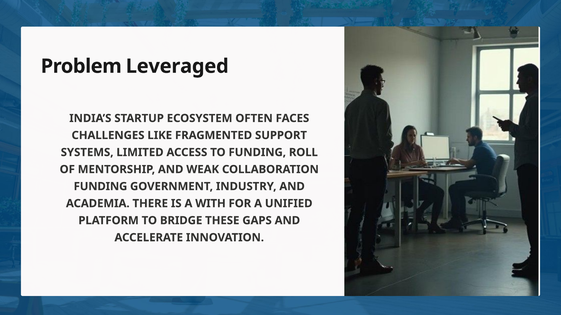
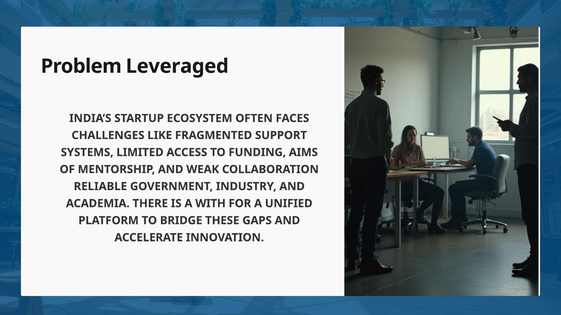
ROLL: ROLL -> AIMS (303, 153)
FUNDING: FUNDING -> RELIABLE (100, 187)
